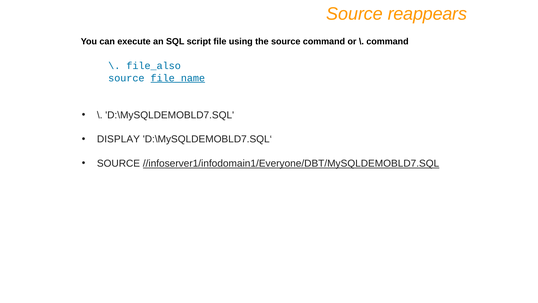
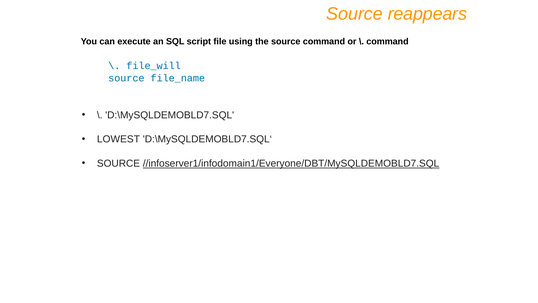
file_also: file_also -> file_will (154, 66)
file_name underline: present -> none (178, 78)
DISPLAY: DISPLAY -> LOWEST (118, 139)
